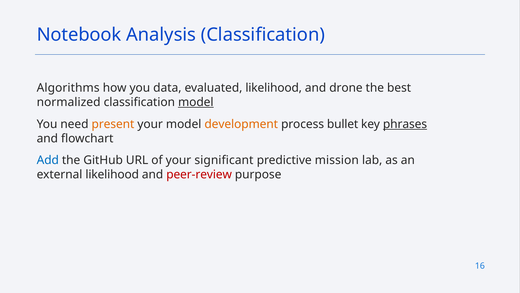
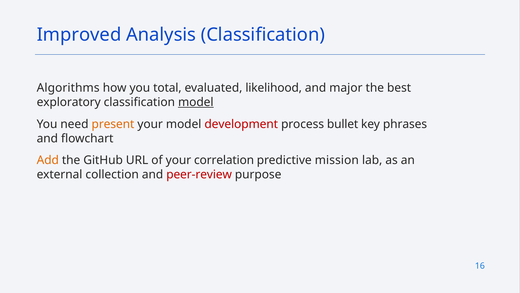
Notebook: Notebook -> Improved (79, 35)
data: data -> total (167, 88)
drone: drone -> major (346, 88)
normalized: normalized -> exploratory (69, 102)
development colour: orange -> red (241, 124)
phrases underline: present -> none (405, 124)
Add colour: blue -> orange (48, 160)
significant: significant -> correlation (224, 160)
external likelihood: likelihood -> collection (112, 174)
